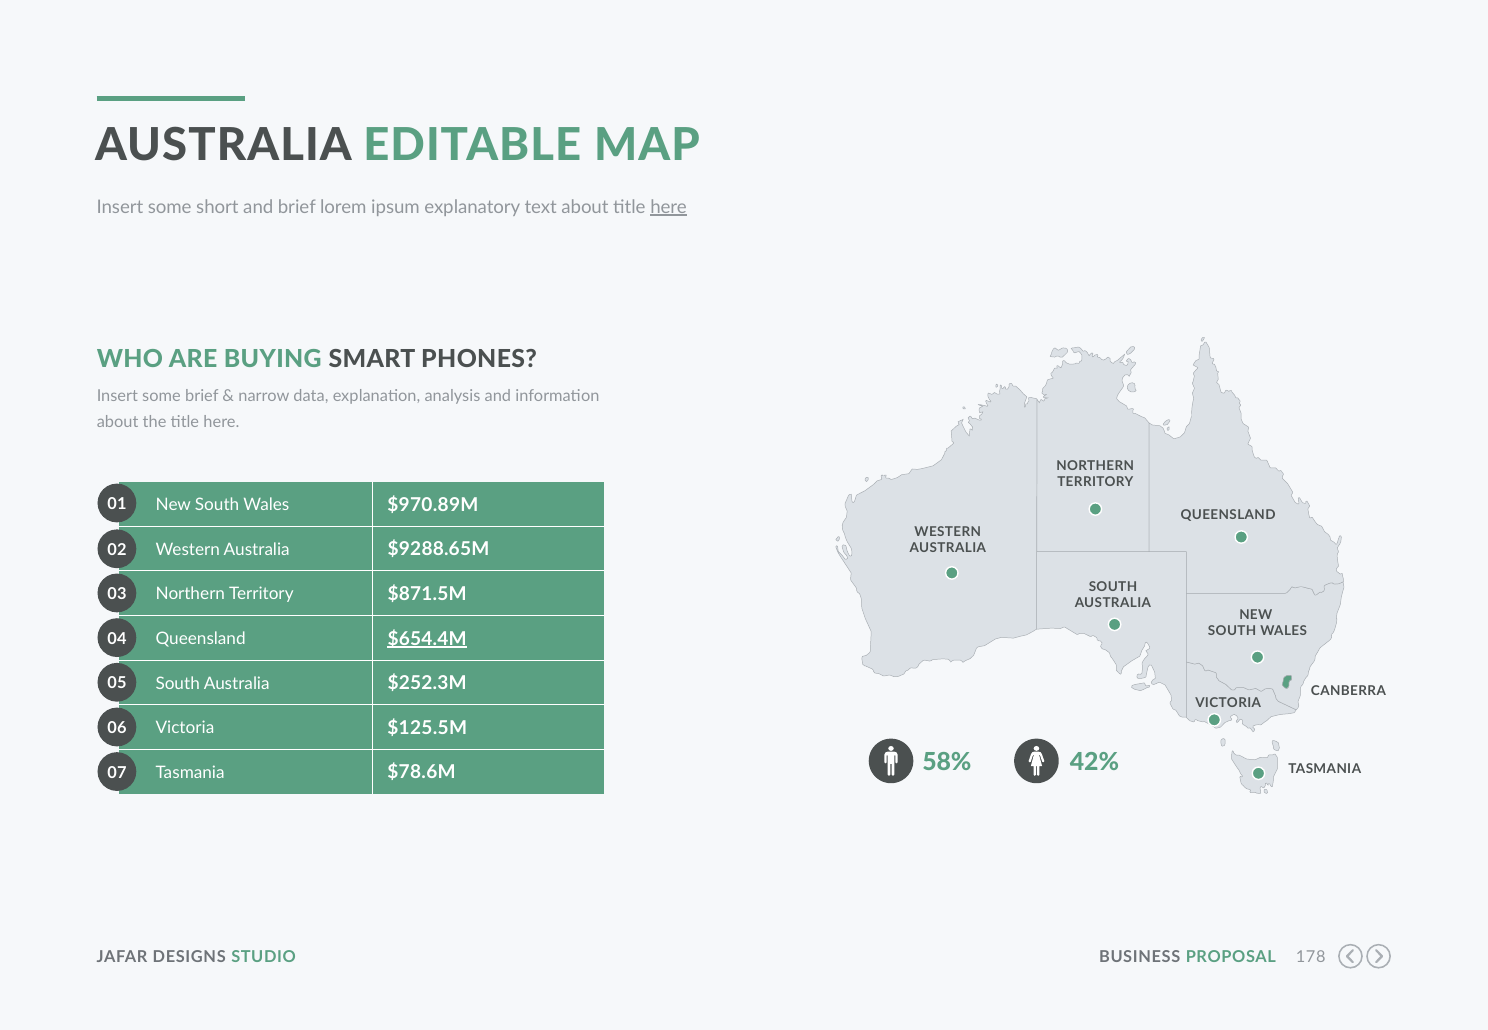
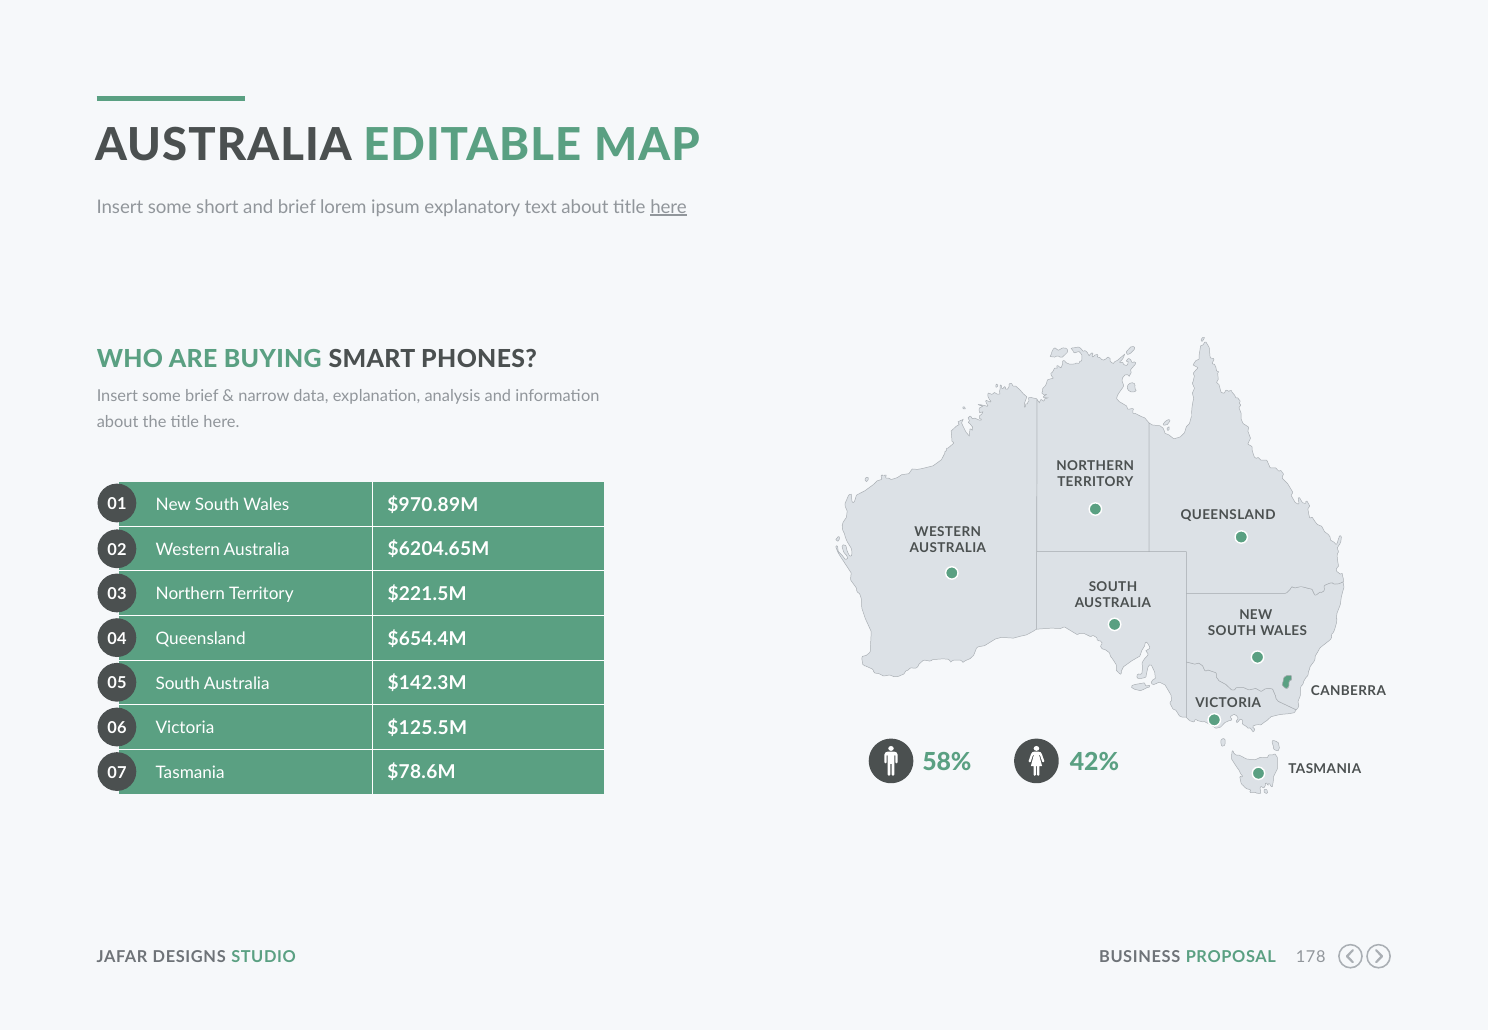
$9288.65M: $9288.65M -> $6204.65M (439, 550)
$871.5M: $871.5M -> $221.5M (427, 594)
$654.4M underline: present -> none (427, 639)
$252.3M: $252.3M -> $142.3M (427, 684)
